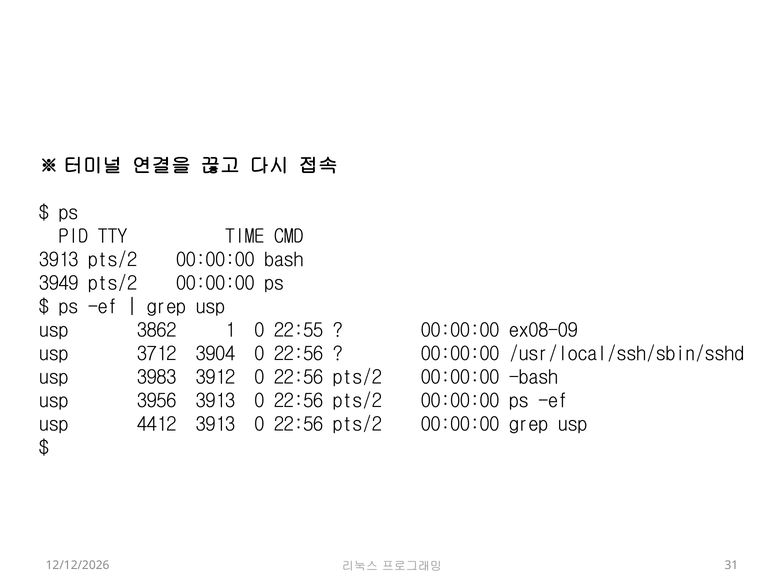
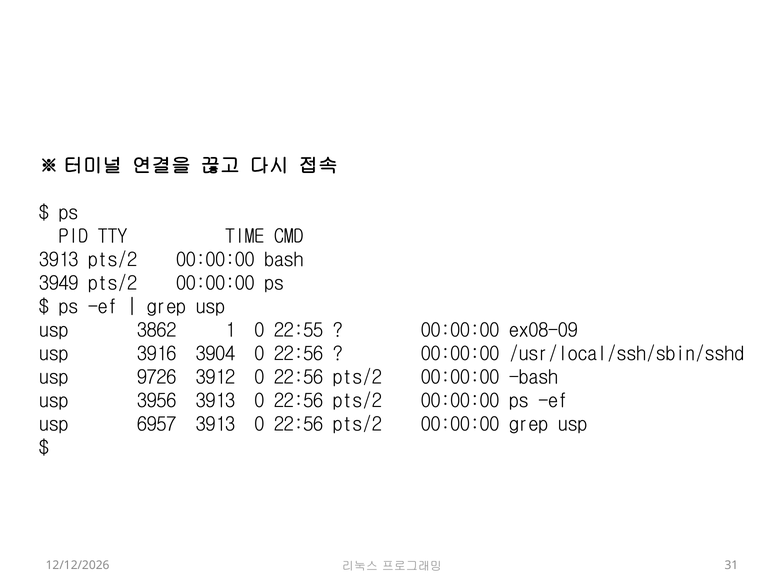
3712: 3712 -> 3916 (157, 354)
3983: 3983 -> 9726 (157, 377)
4412: 4412 -> 6957 (157, 424)
